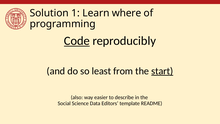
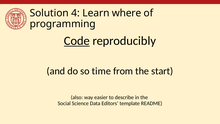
1: 1 -> 4 (76, 13)
least: least -> time (101, 71)
start underline: present -> none (162, 71)
